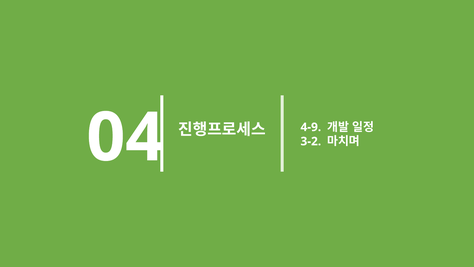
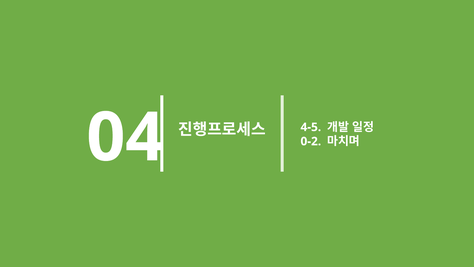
4-9: 4-9 -> 4-5 (311, 127)
3-2: 3-2 -> 0-2 (311, 141)
